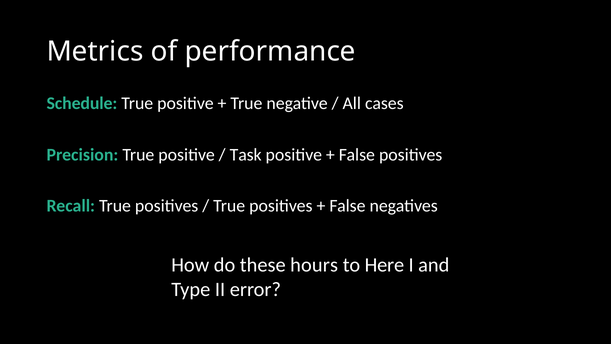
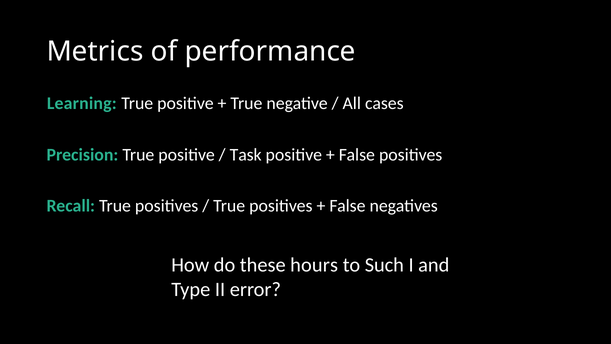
Schedule: Schedule -> Learning (82, 103)
Here: Here -> Such (384, 265)
